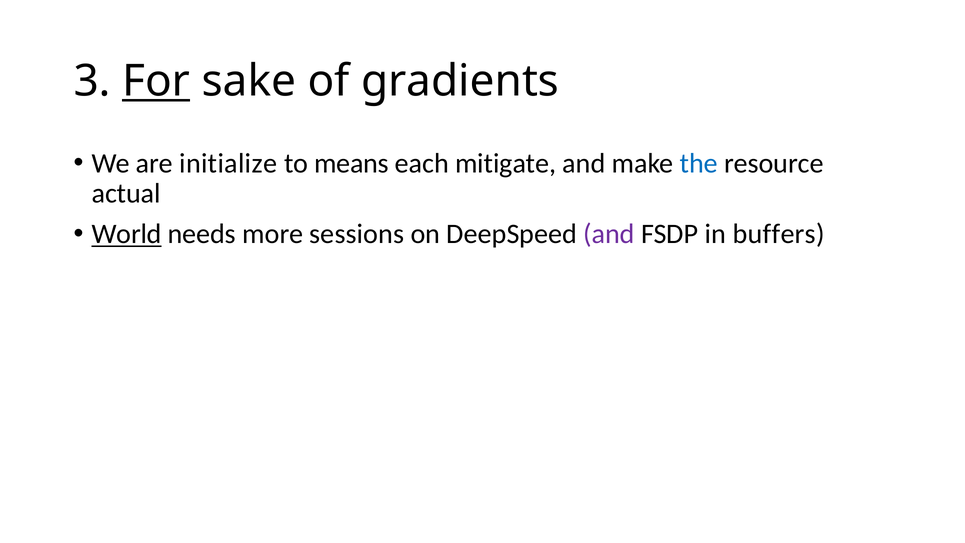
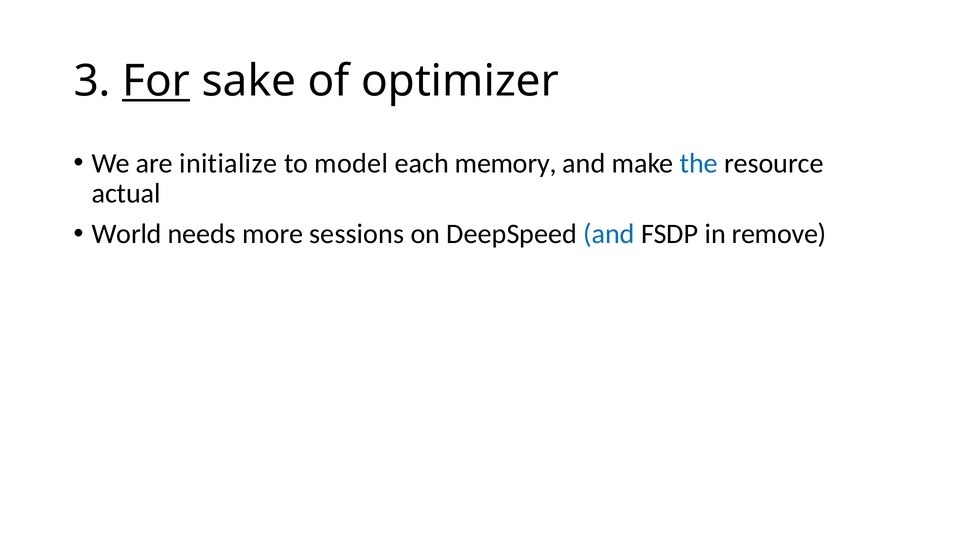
gradients: gradients -> optimizer (460, 81)
means: means -> model (351, 163)
mitigate: mitigate -> memory (506, 163)
World underline: present -> none (127, 234)
and colour: purple -> blue (609, 234)
buffers: buffers -> remove (779, 234)
